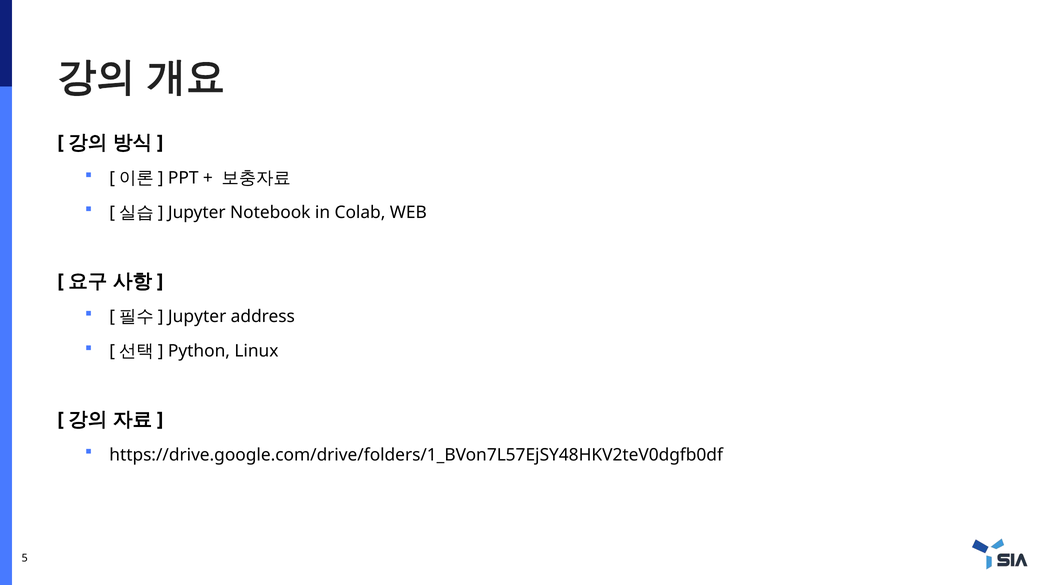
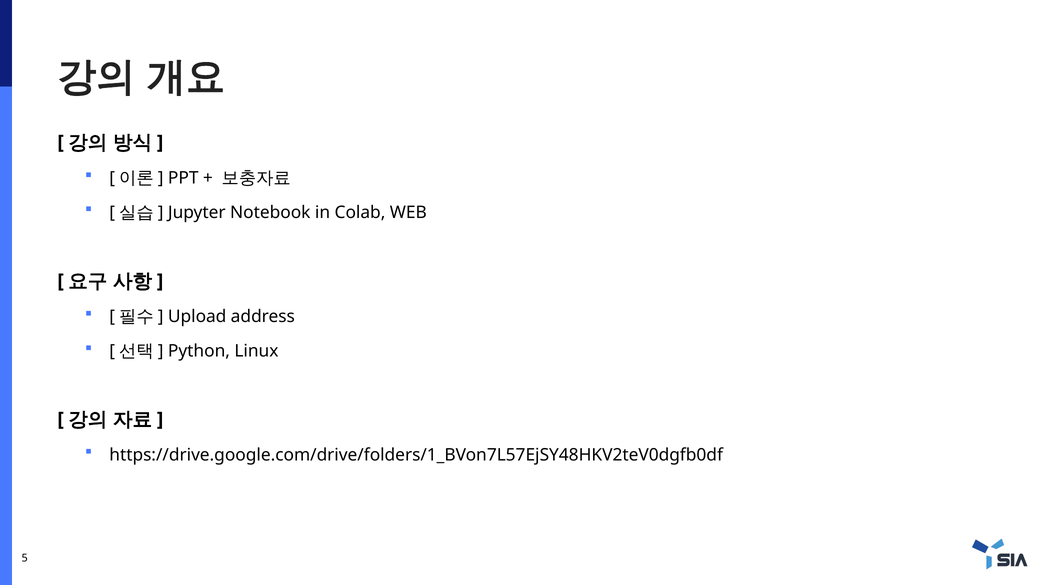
Jupyter: Jupyter -> Upload (197, 317)
